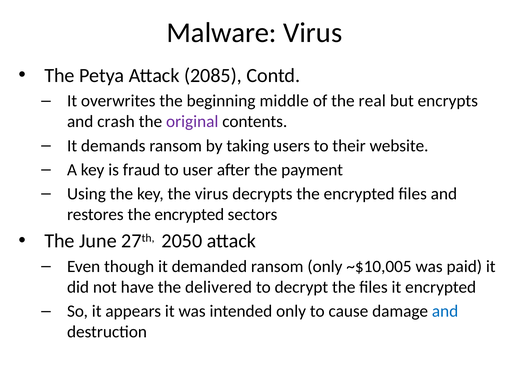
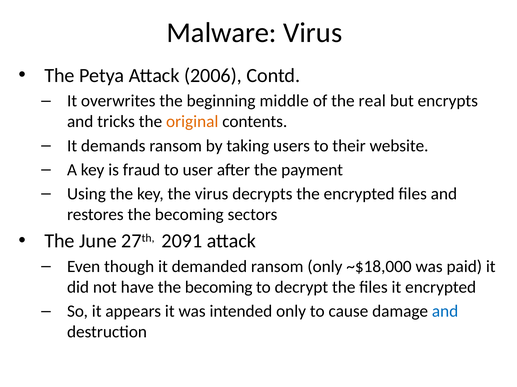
2085: 2085 -> 2006 (213, 76)
crash: crash -> tricks (116, 122)
original colour: purple -> orange (192, 122)
restores the encrypted: encrypted -> becoming (189, 215)
2050: 2050 -> 2091 (182, 241)
~$10,005: ~$10,005 -> ~$18,000 (379, 267)
have the delivered: delivered -> becoming (219, 288)
